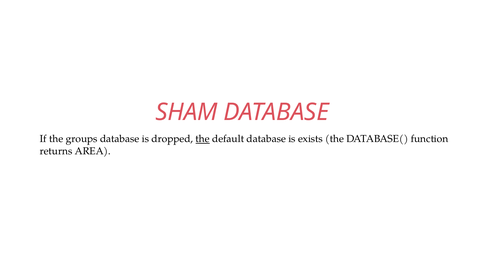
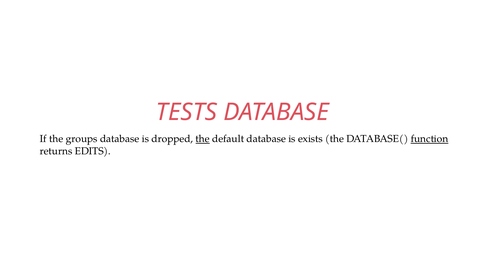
SHAM: SHAM -> TESTS (187, 112)
function underline: none -> present (430, 139)
AREA: AREA -> EDITS (93, 151)
